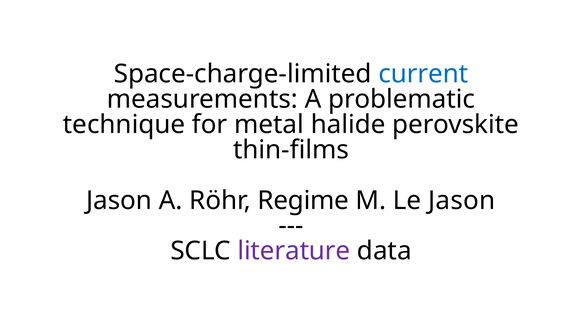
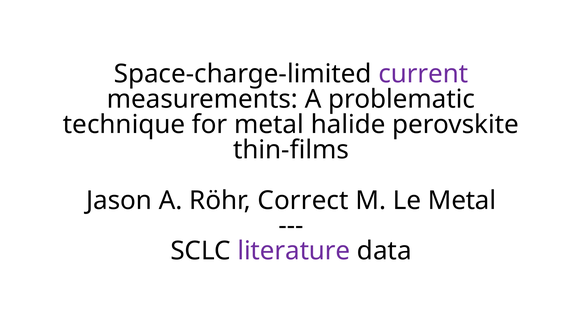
current colour: blue -> purple (423, 74)
Regime: Regime -> Correct (303, 201)
Le Jason: Jason -> Metal (462, 201)
